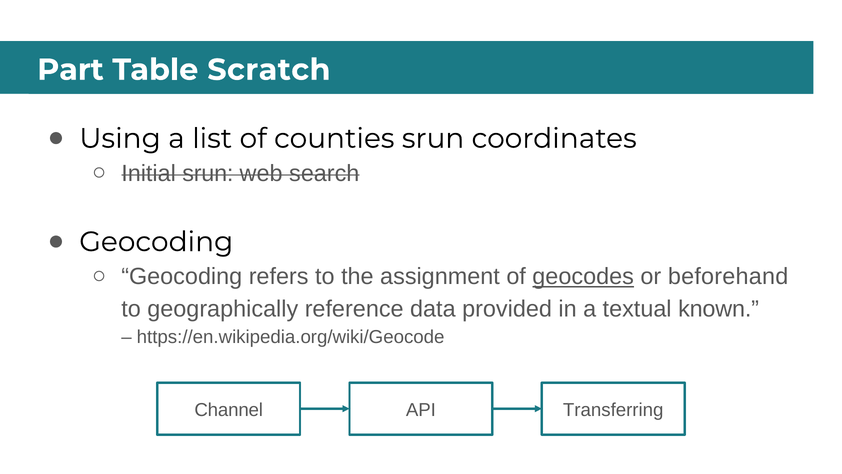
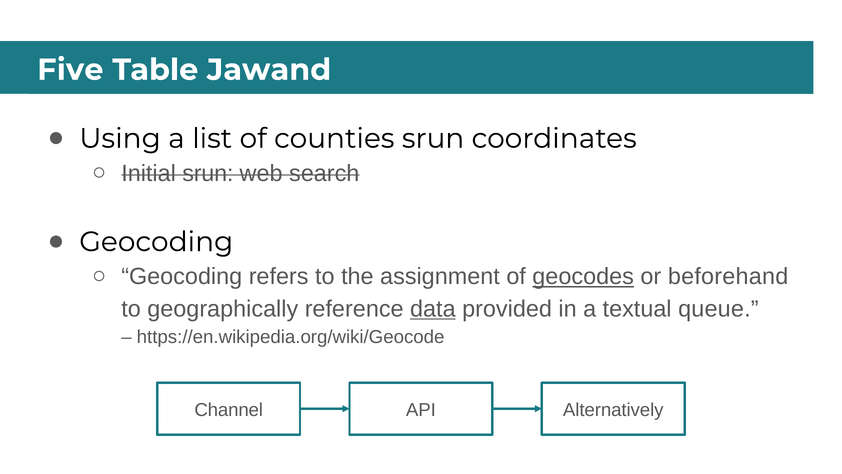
Part: Part -> Five (70, 70)
Scratch: Scratch -> Jawand (269, 70)
data underline: none -> present (433, 309)
known: known -> queue (718, 309)
Transferring: Transferring -> Alternatively (613, 410)
